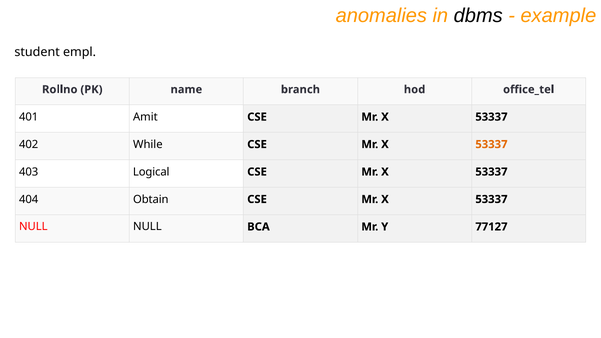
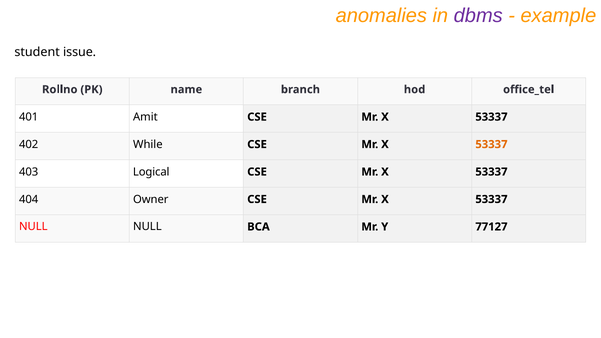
dbms colour: black -> purple (478, 16)
empl: empl -> issue (80, 52)
Obtain: Obtain -> Owner (151, 199)
